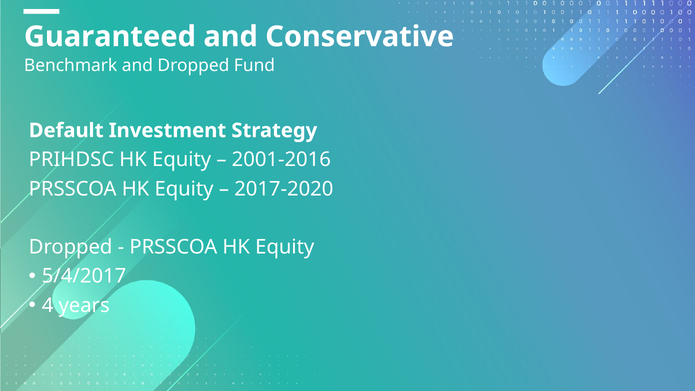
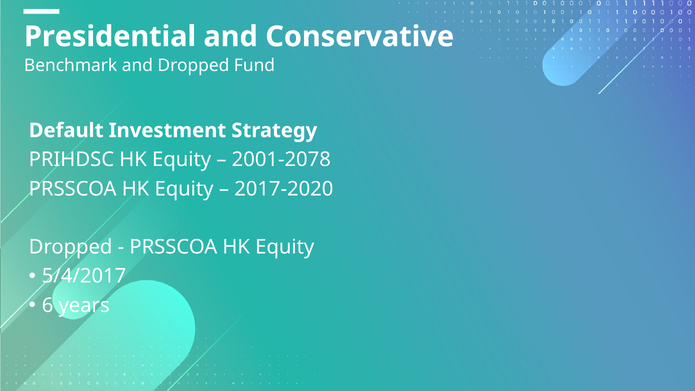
Guaranteed: Guaranteed -> Presidential (110, 37)
2001-2016: 2001-2016 -> 2001-2078 (281, 160)
4: 4 -> 6 (48, 305)
